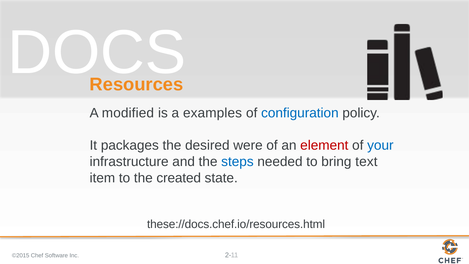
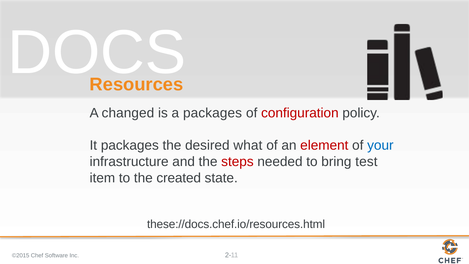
modified: modified -> changed (128, 113)
a examples: examples -> packages (213, 113)
configuration colour: blue -> red (300, 113)
were: were -> what (248, 145)
steps colour: blue -> red (237, 162)
text: text -> test (366, 162)
